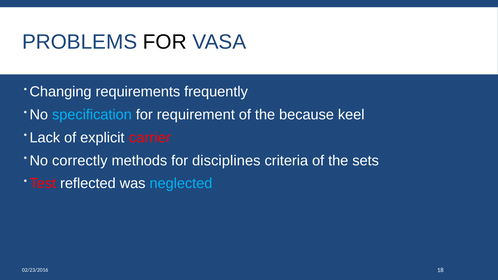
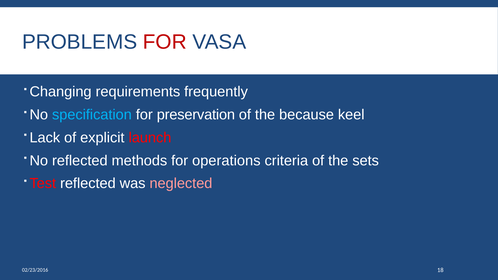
FOR colour: black -> red (165, 42)
requirement: requirement -> preservation (196, 115)
carrier: carrier -> launch (150, 138)
correctly: correctly -> reflected (80, 161)
disciplines: disciplines -> operations (226, 161)
neglected colour: light blue -> pink (181, 184)
